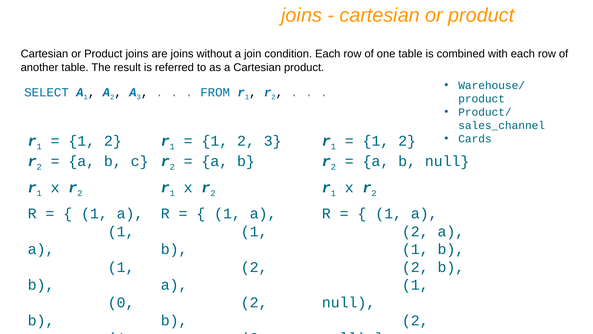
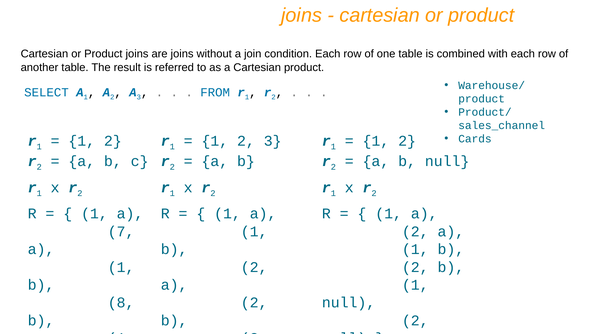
1: 1 -> 7 (121, 231)
0: 0 -> 8 (121, 302)
